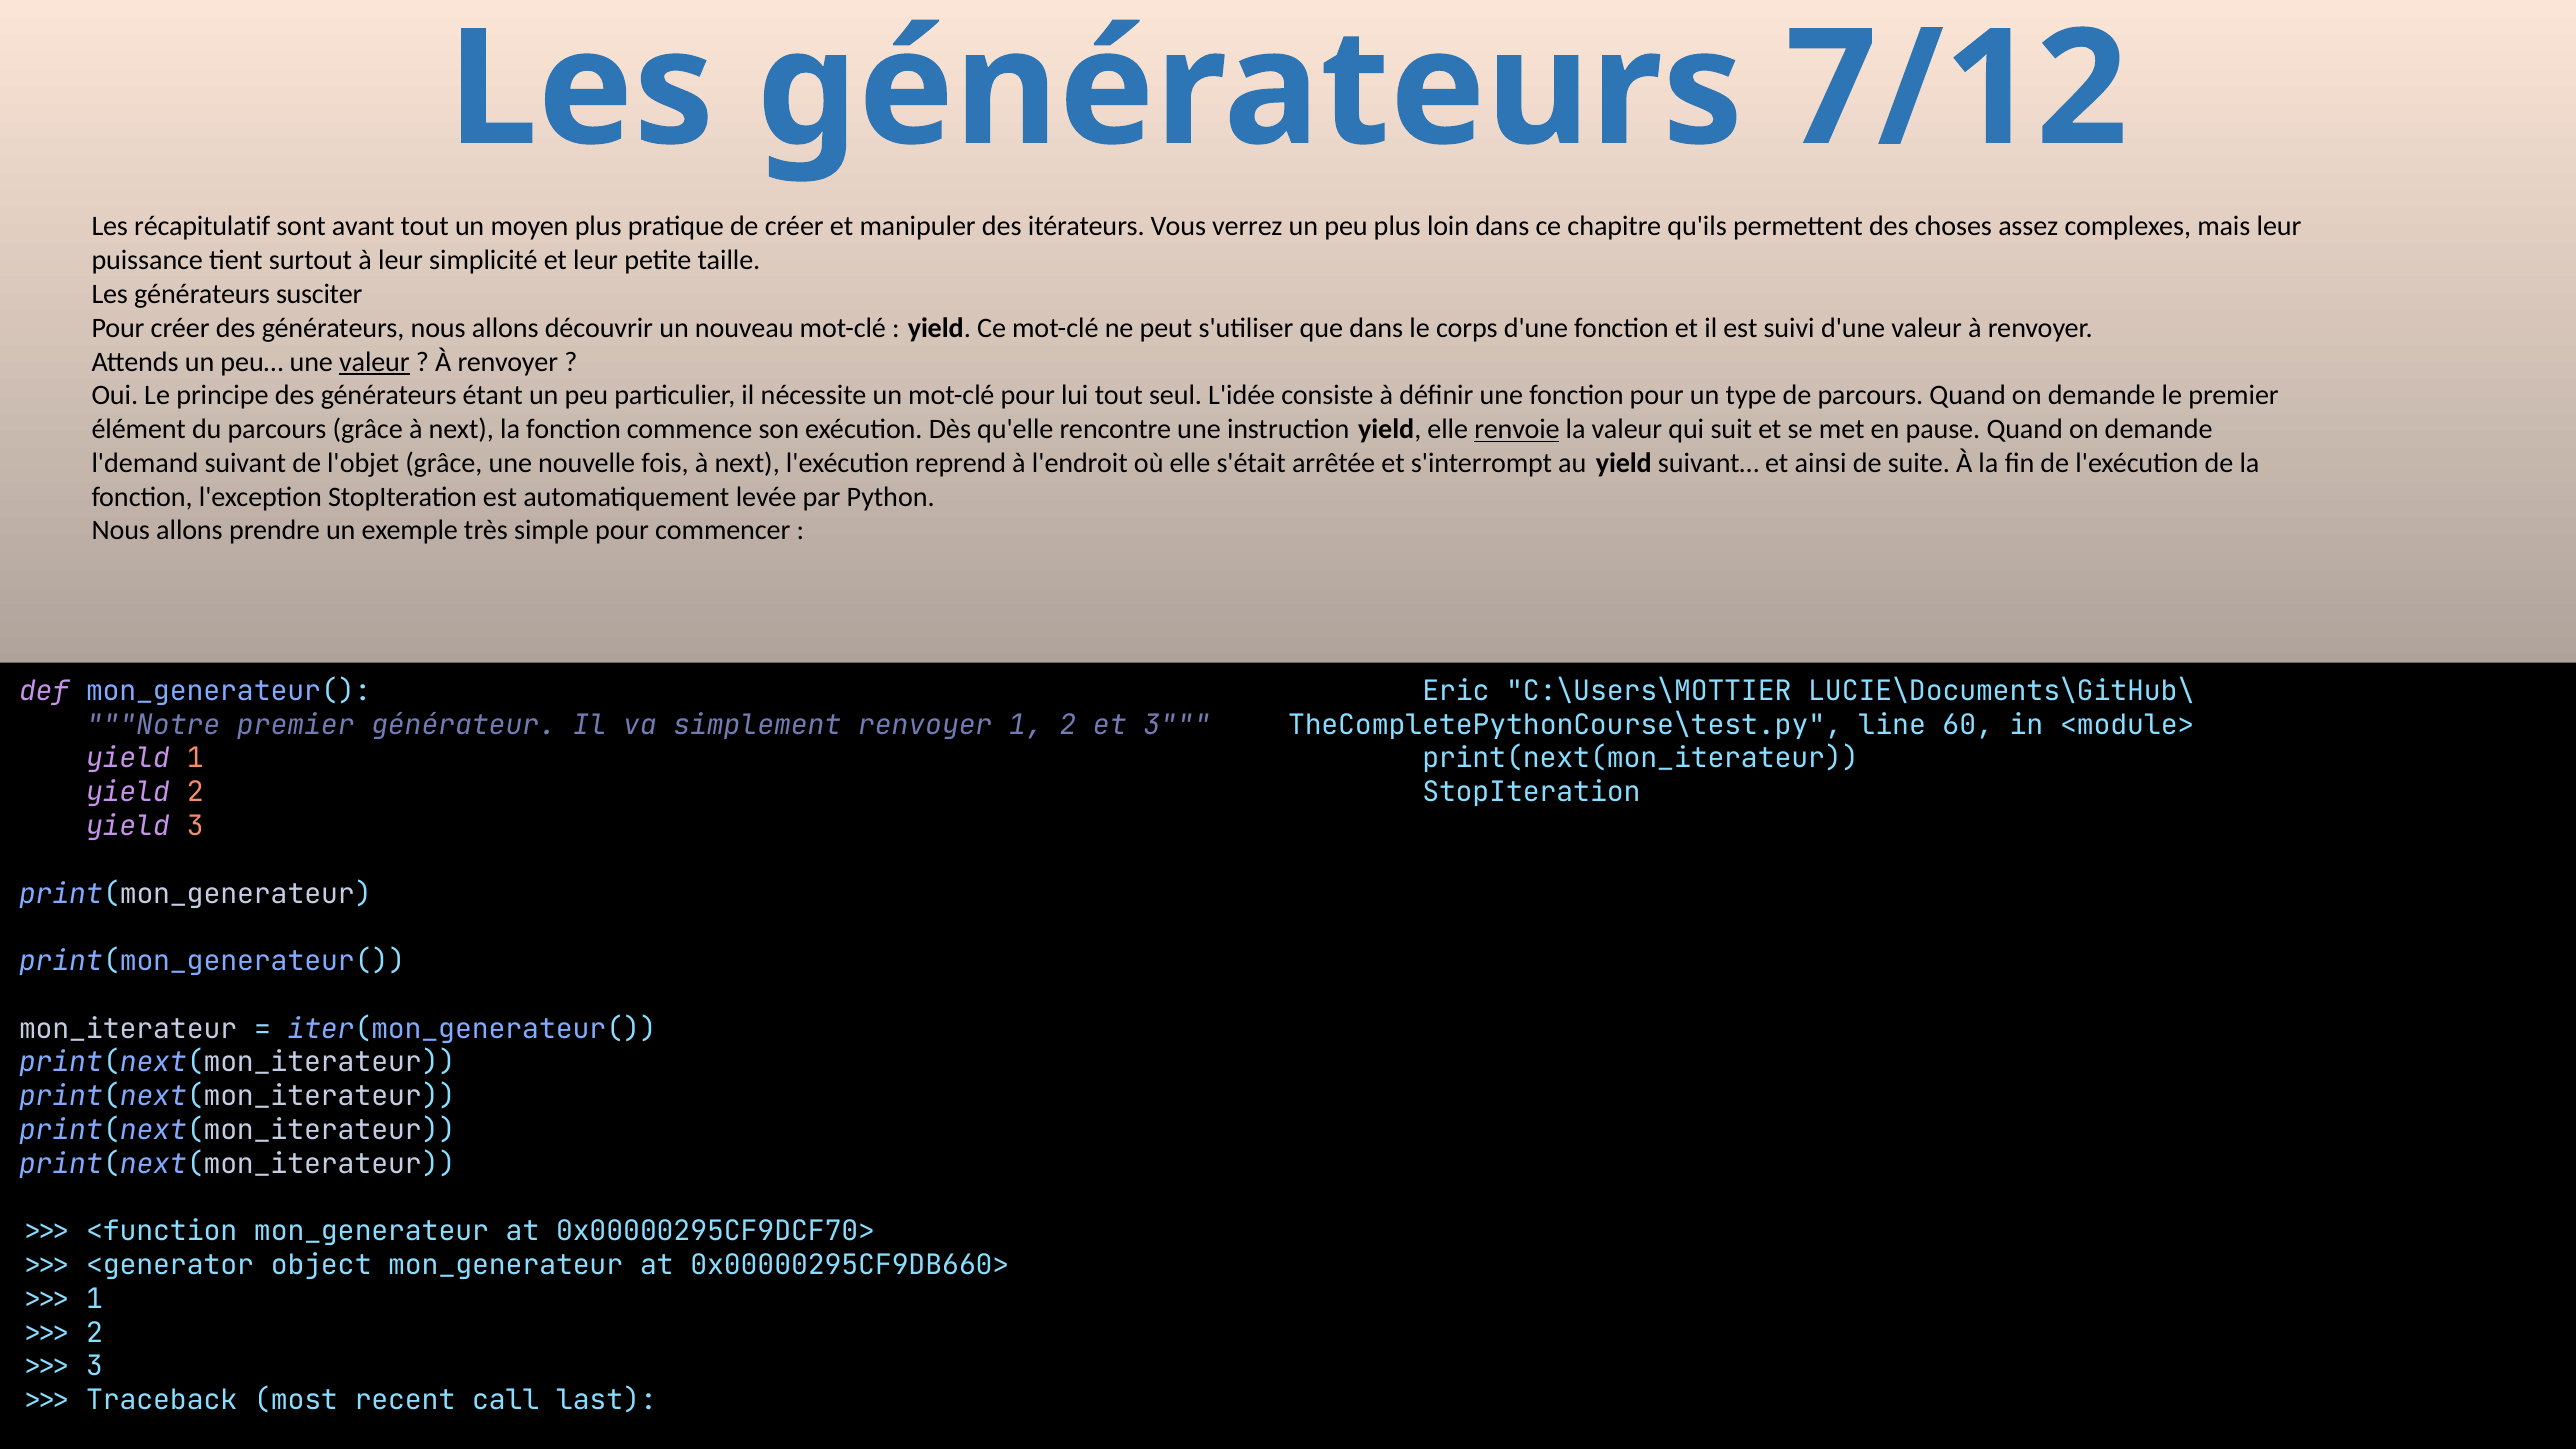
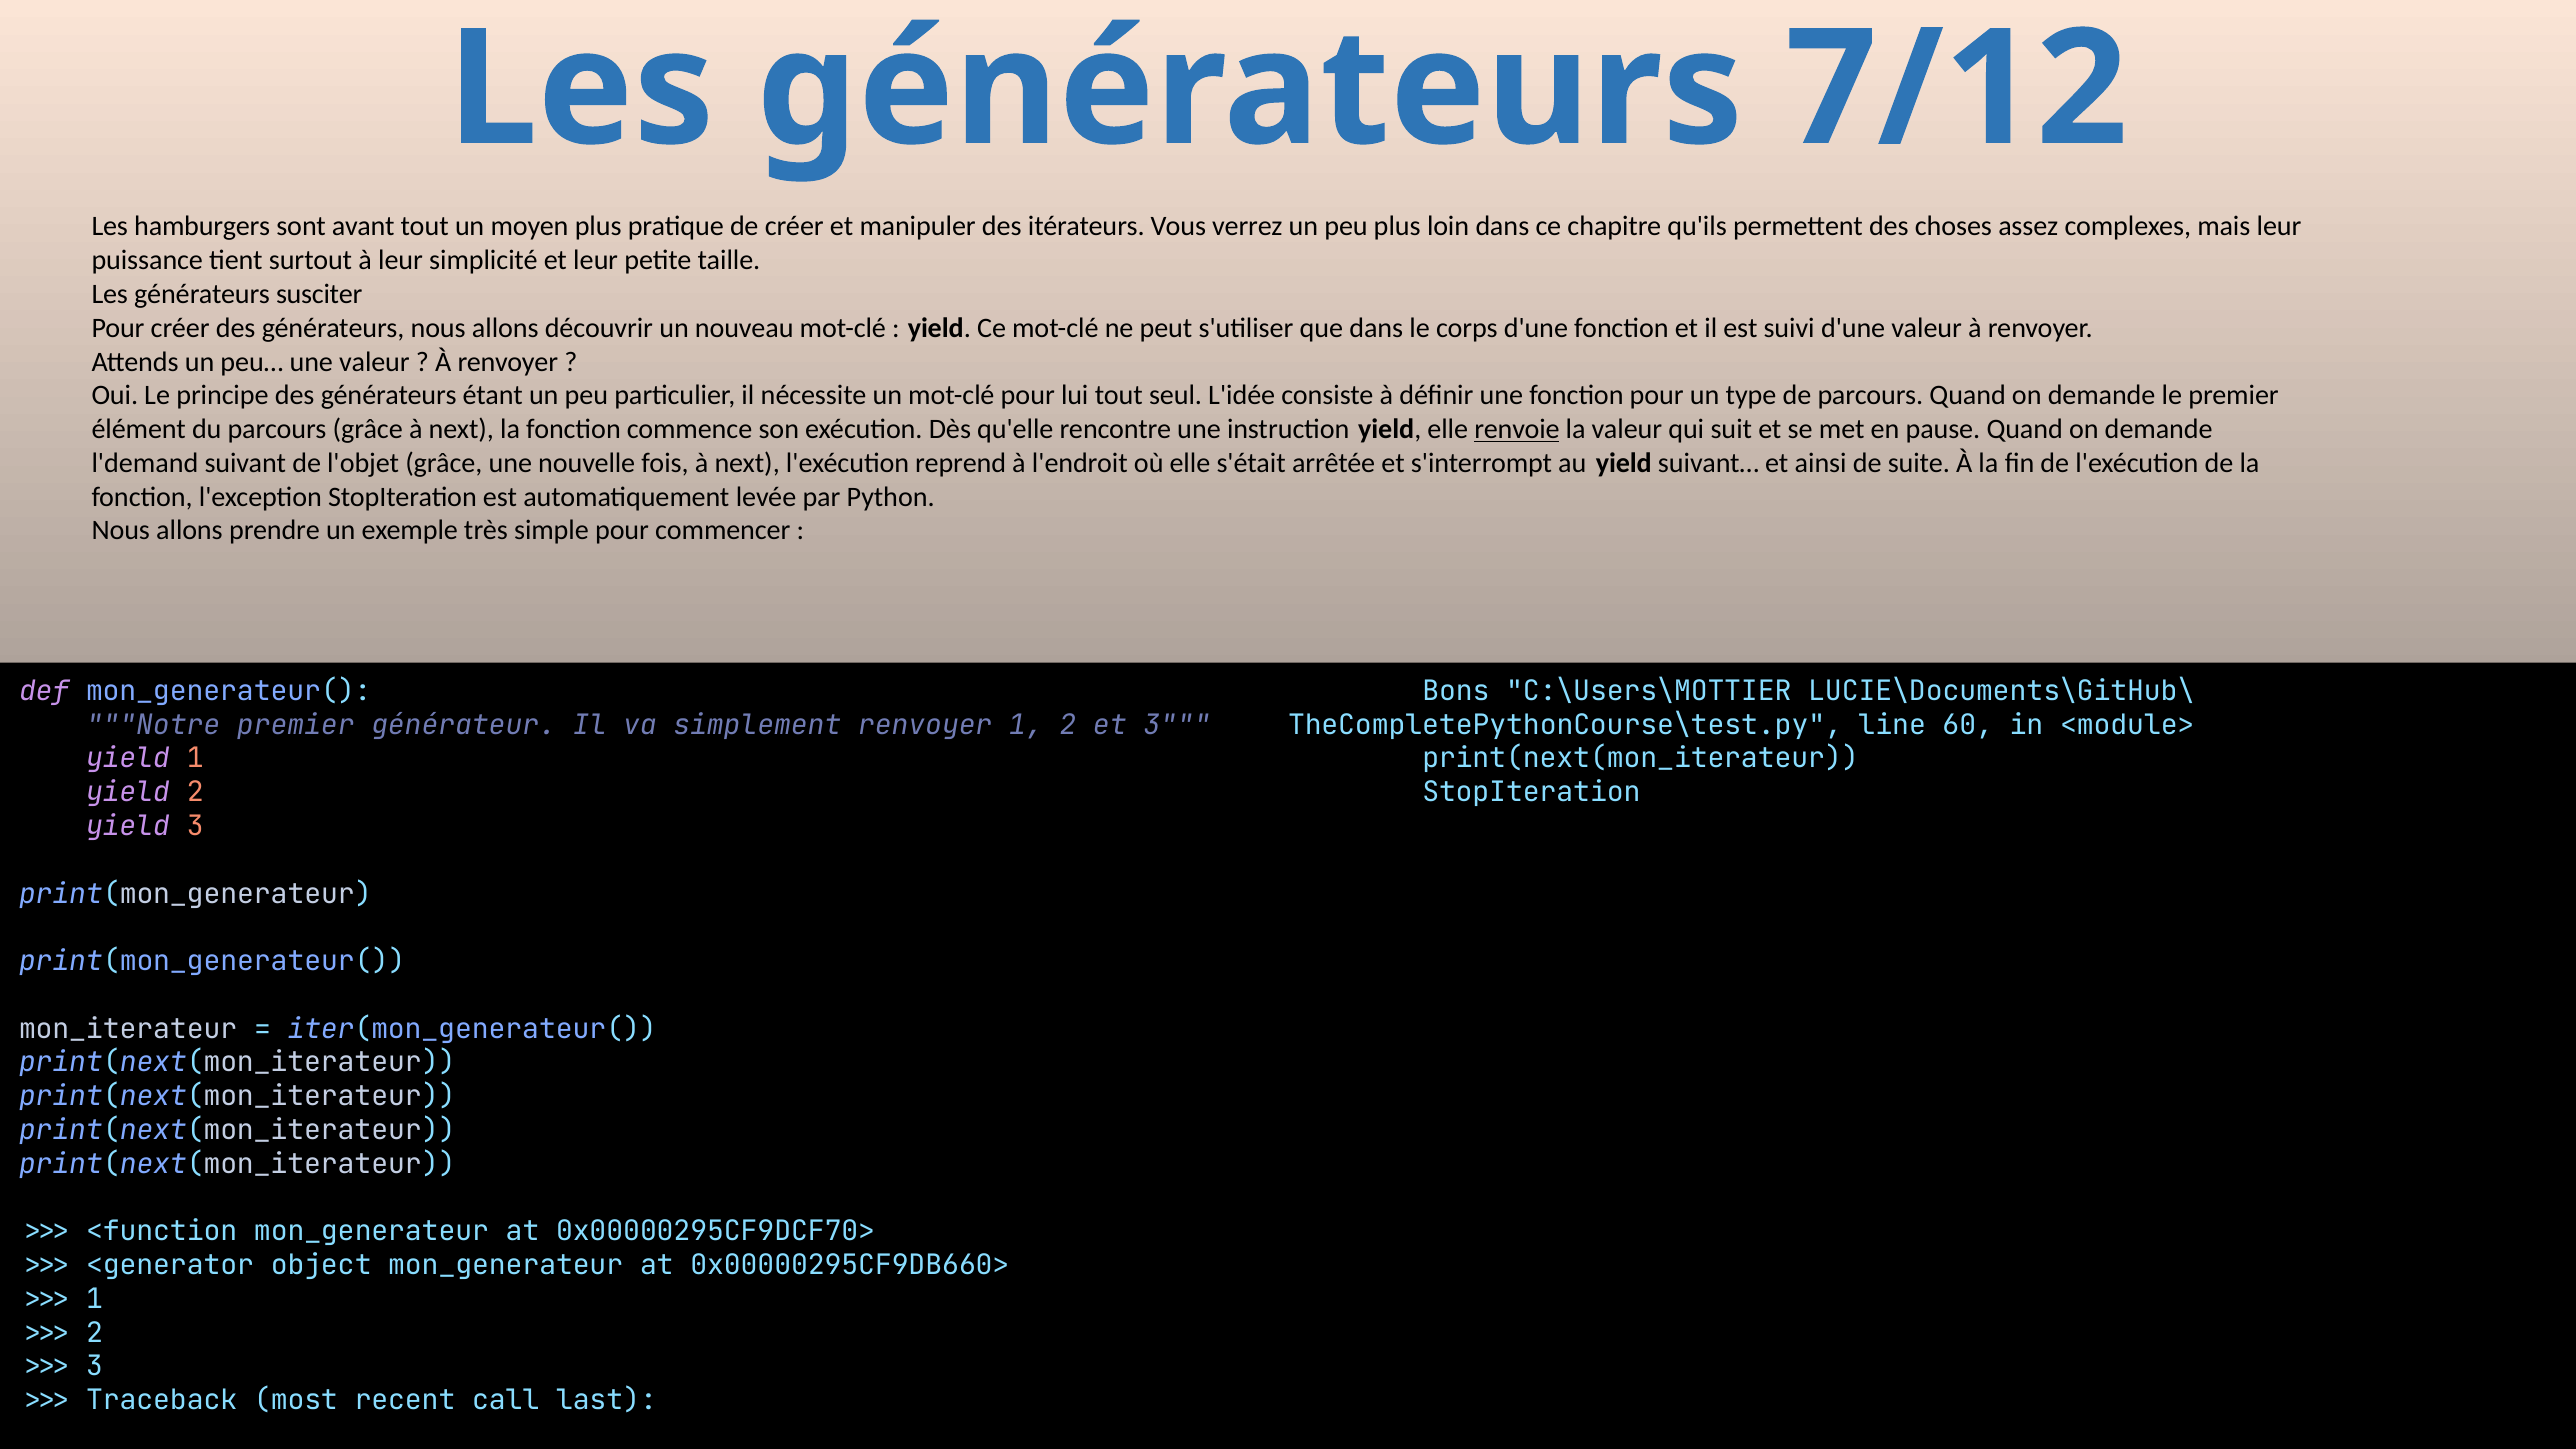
récapitulatif: récapitulatif -> hamburgers (202, 227)
valeur underline: present -> none (374, 362)
Eric: Eric -> Bons (1456, 691)
